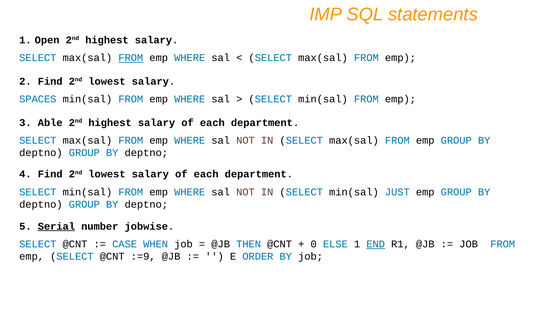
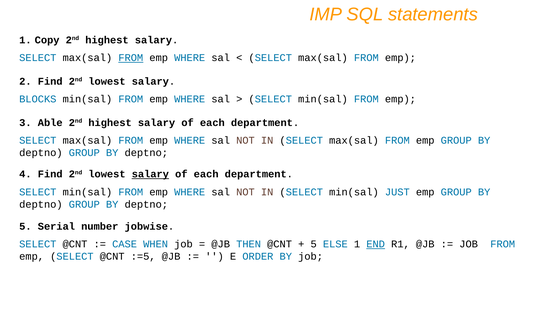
Open: Open -> Copy (47, 40)
SPACES: SPACES -> BLOCKS (38, 99)
salary underline: none -> present (150, 174)
Serial underline: present -> none (56, 226)
0: 0 -> 5 (314, 244)
:=9: :=9 -> :=5 (143, 257)
